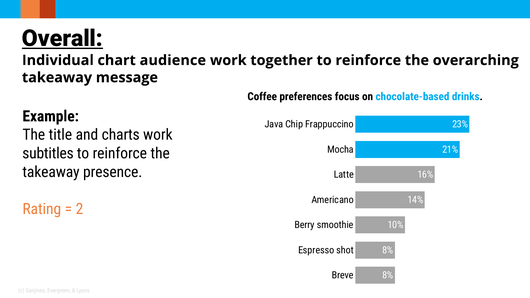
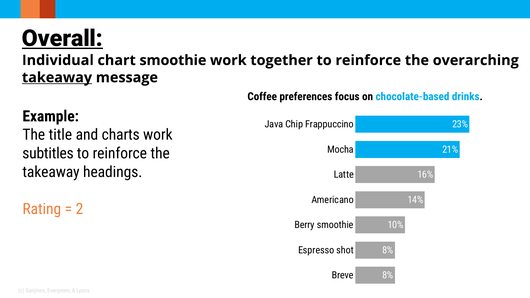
chart audience: audience -> smoothie (173, 60)
takeaway underline: none -> present (57, 78)
presence: presence -> headings (113, 172)
